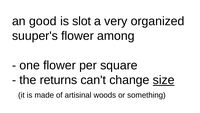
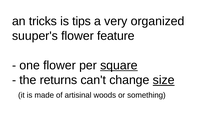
good: good -> tricks (43, 21)
slot: slot -> tips (82, 21)
among: among -> feature (116, 36)
square underline: none -> present (119, 65)
